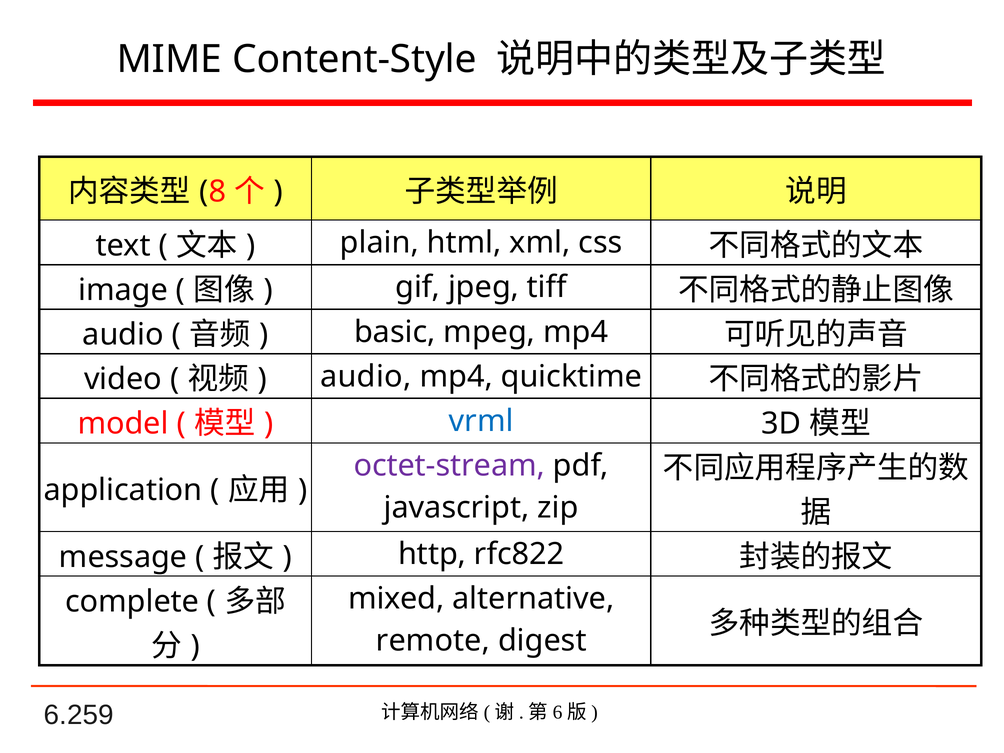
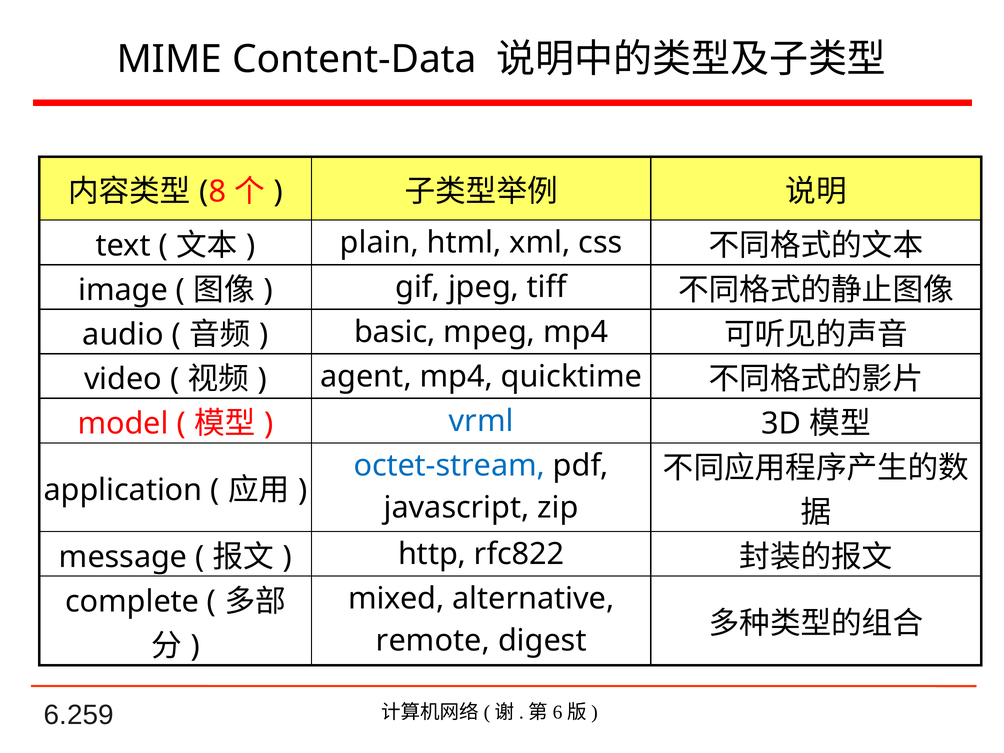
Content-Style: Content-Style -> Content-Data (354, 59)
audio: audio -> agent (366, 376)
octet-stream colour: purple -> blue (449, 466)
